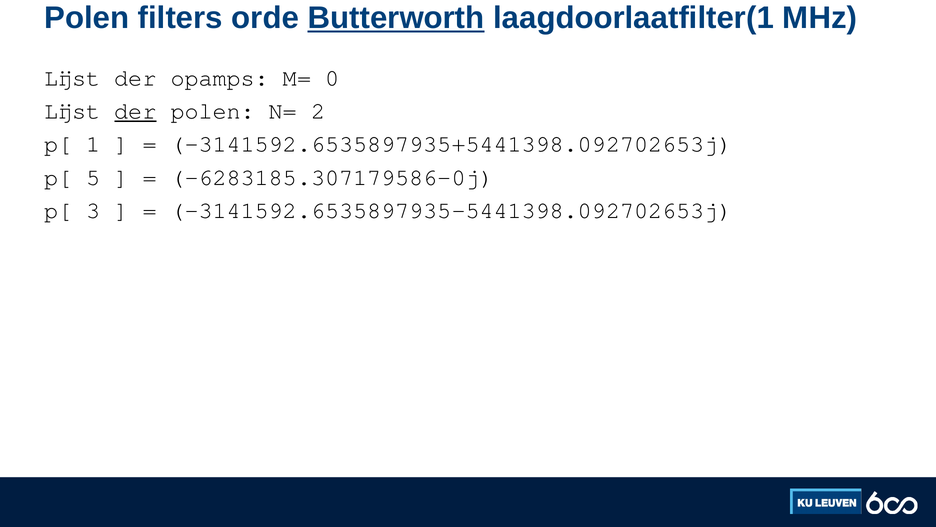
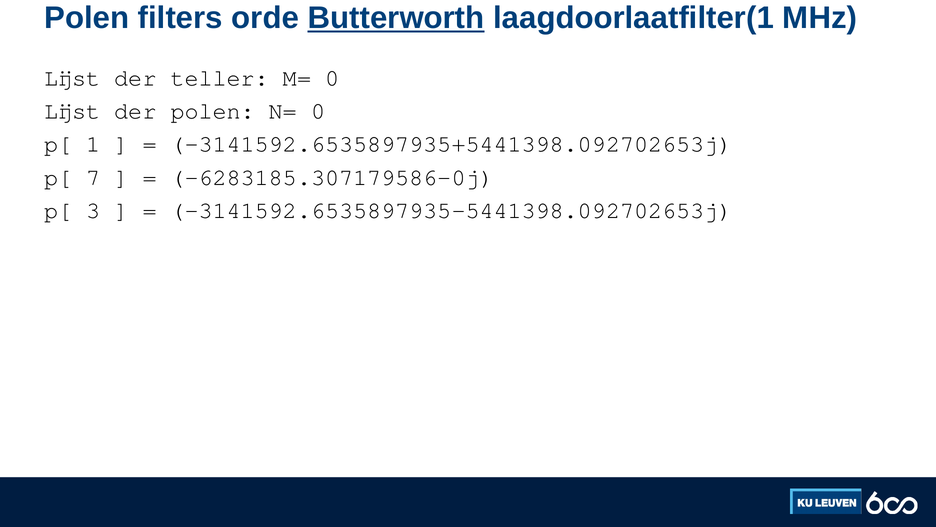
opamps: opamps -> teller (220, 78)
der underline: present -> none (136, 111)
N= 2: 2 -> 0 (318, 111)
5: 5 -> 7 (93, 177)
